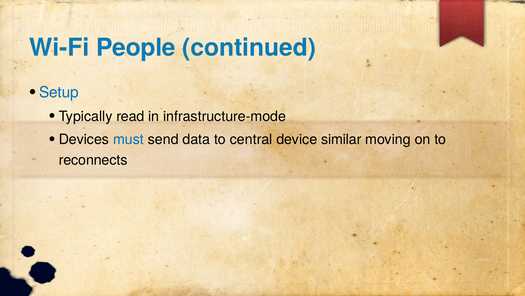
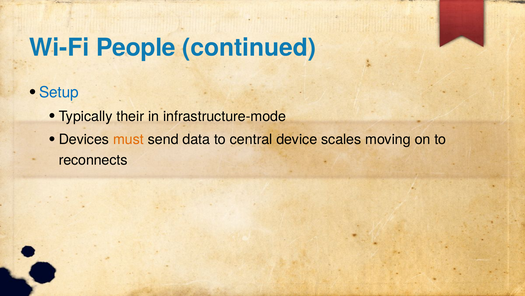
read: read -> their (130, 116)
must colour: blue -> orange (128, 139)
similar: similar -> scales (341, 139)
